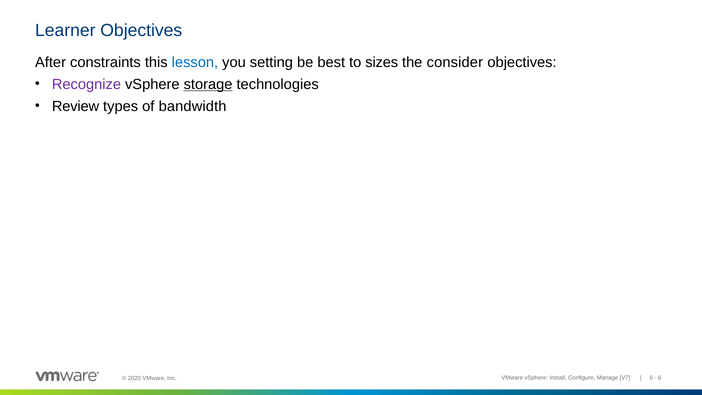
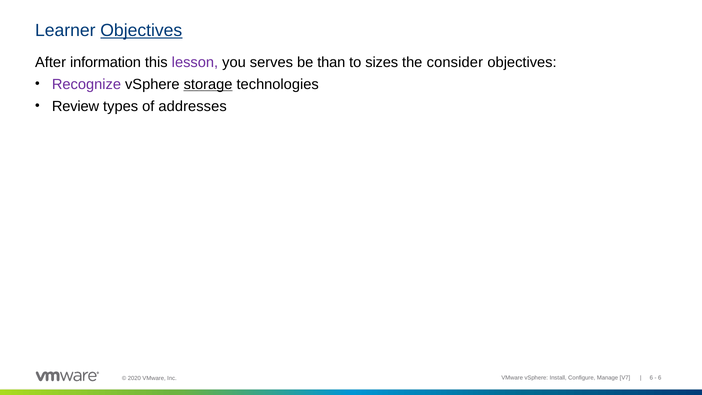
Objectives underline: none -> present (141, 30)
constraints: constraints -> information (106, 62)
lesson colour: blue -> purple (195, 62)
setting: setting -> serves (271, 62)
best: best -> than (331, 62)
bandwidth: bandwidth -> addresses (193, 106)
